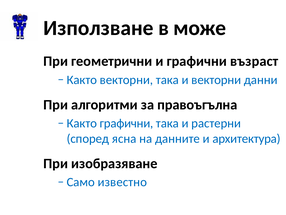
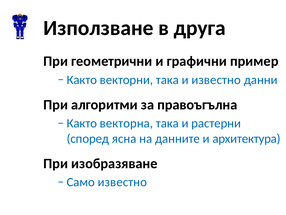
може: може -> друга (200, 28)
възраст: възраст -> пример (254, 61)
и векторни: векторни -> известно (216, 80)
Както графични: графични -> векторна (126, 123)
